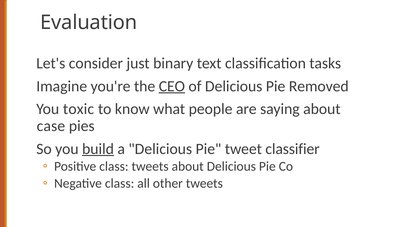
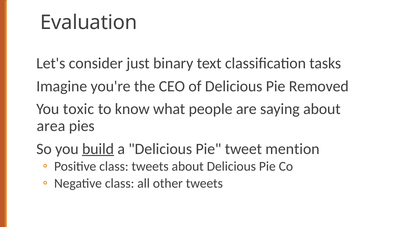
CEO underline: present -> none (172, 86)
case: case -> area (51, 126)
classifier: classifier -> mention (292, 149)
